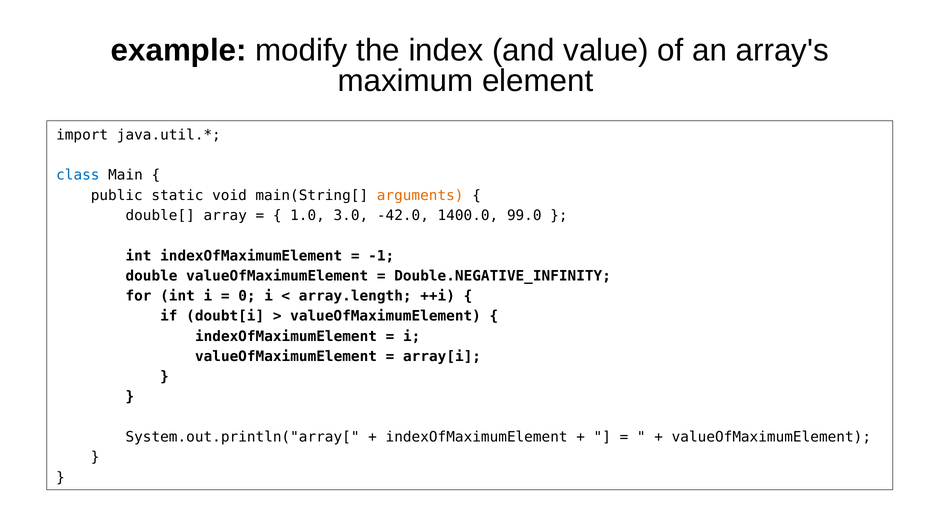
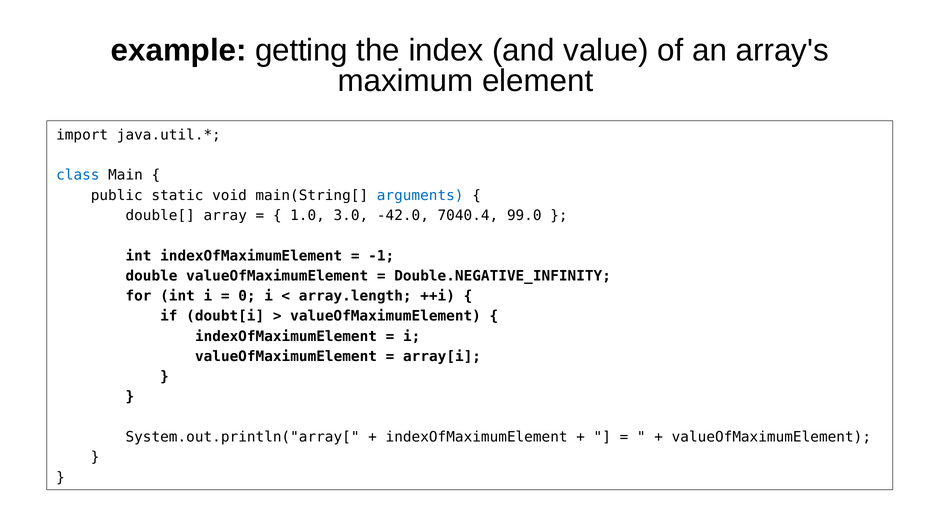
modify: modify -> getting (302, 51)
arguments colour: orange -> blue (420, 195)
1400.0: 1400.0 -> 7040.4 (468, 215)
